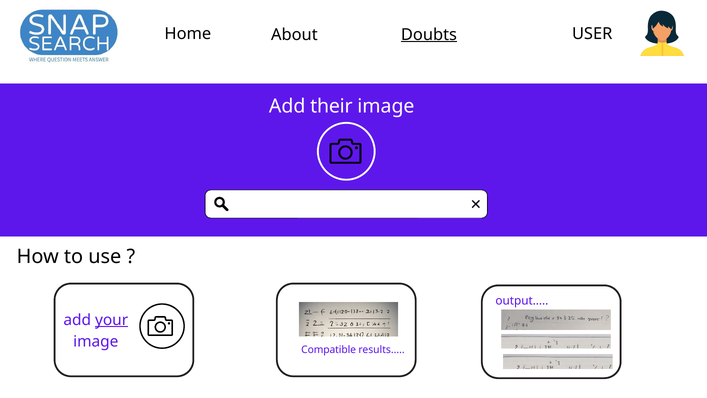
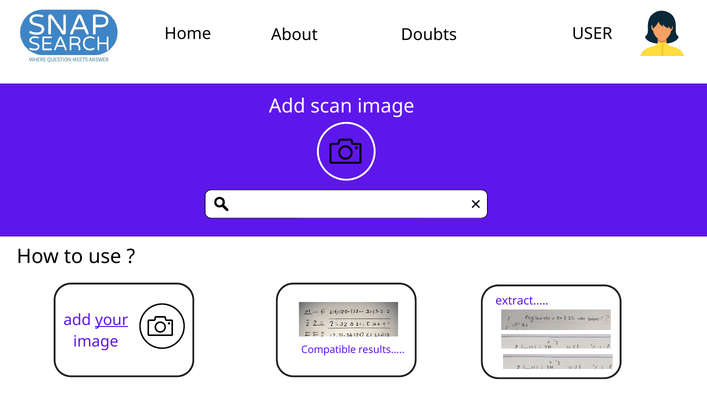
Doubts underline: present -> none (429, 35)
their: their -> scan (331, 106)
output: output -> extract (522, 301)
